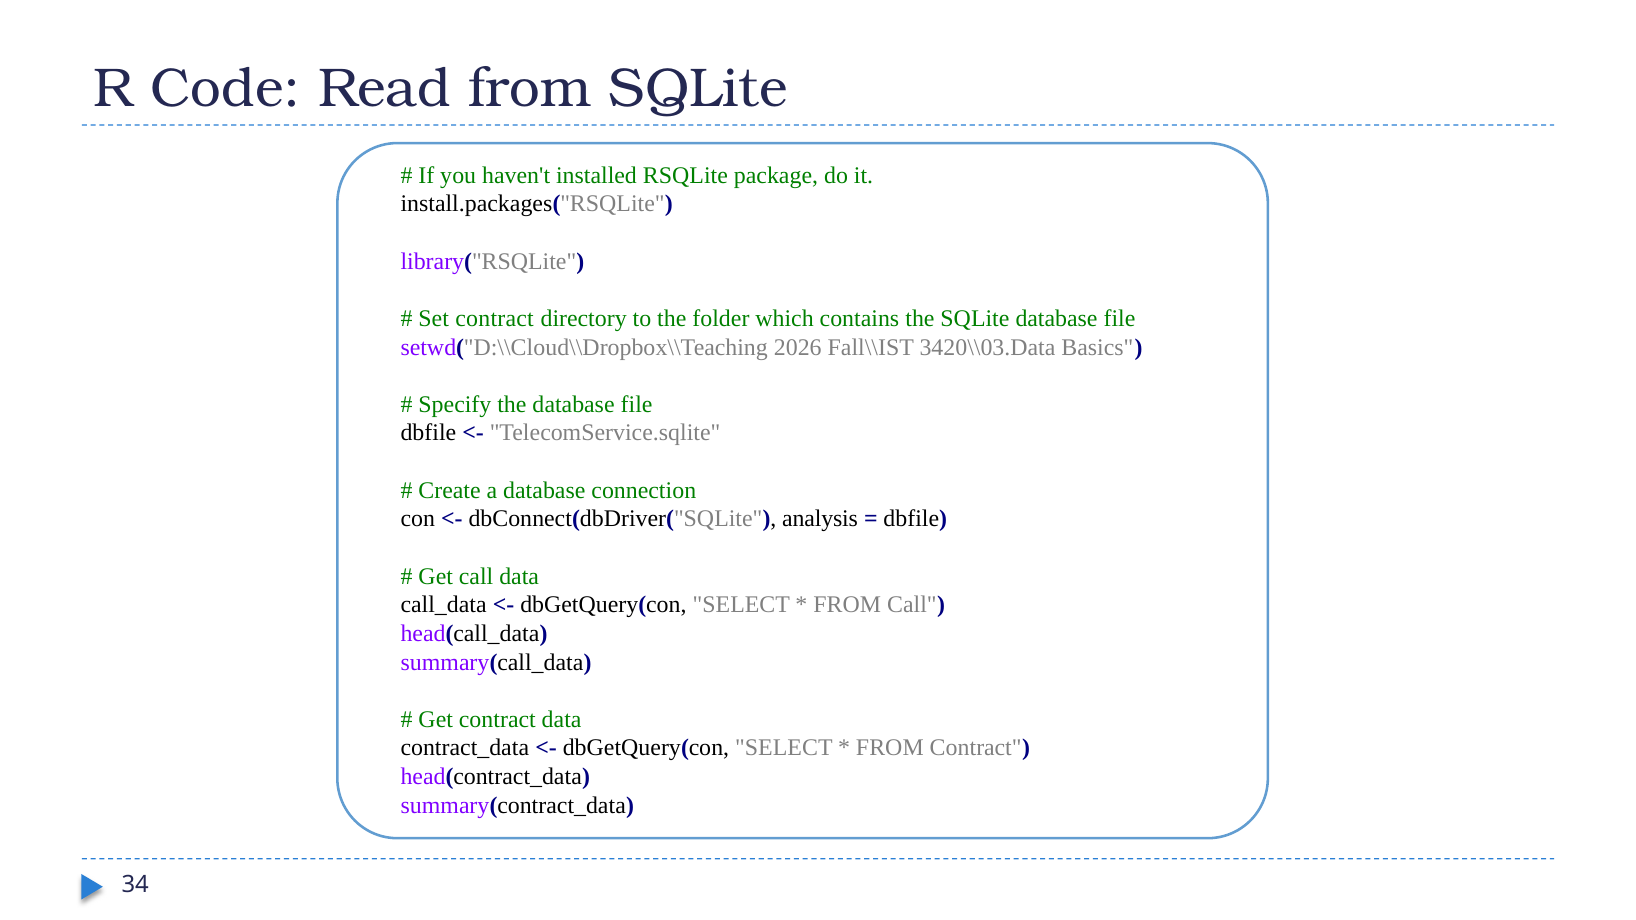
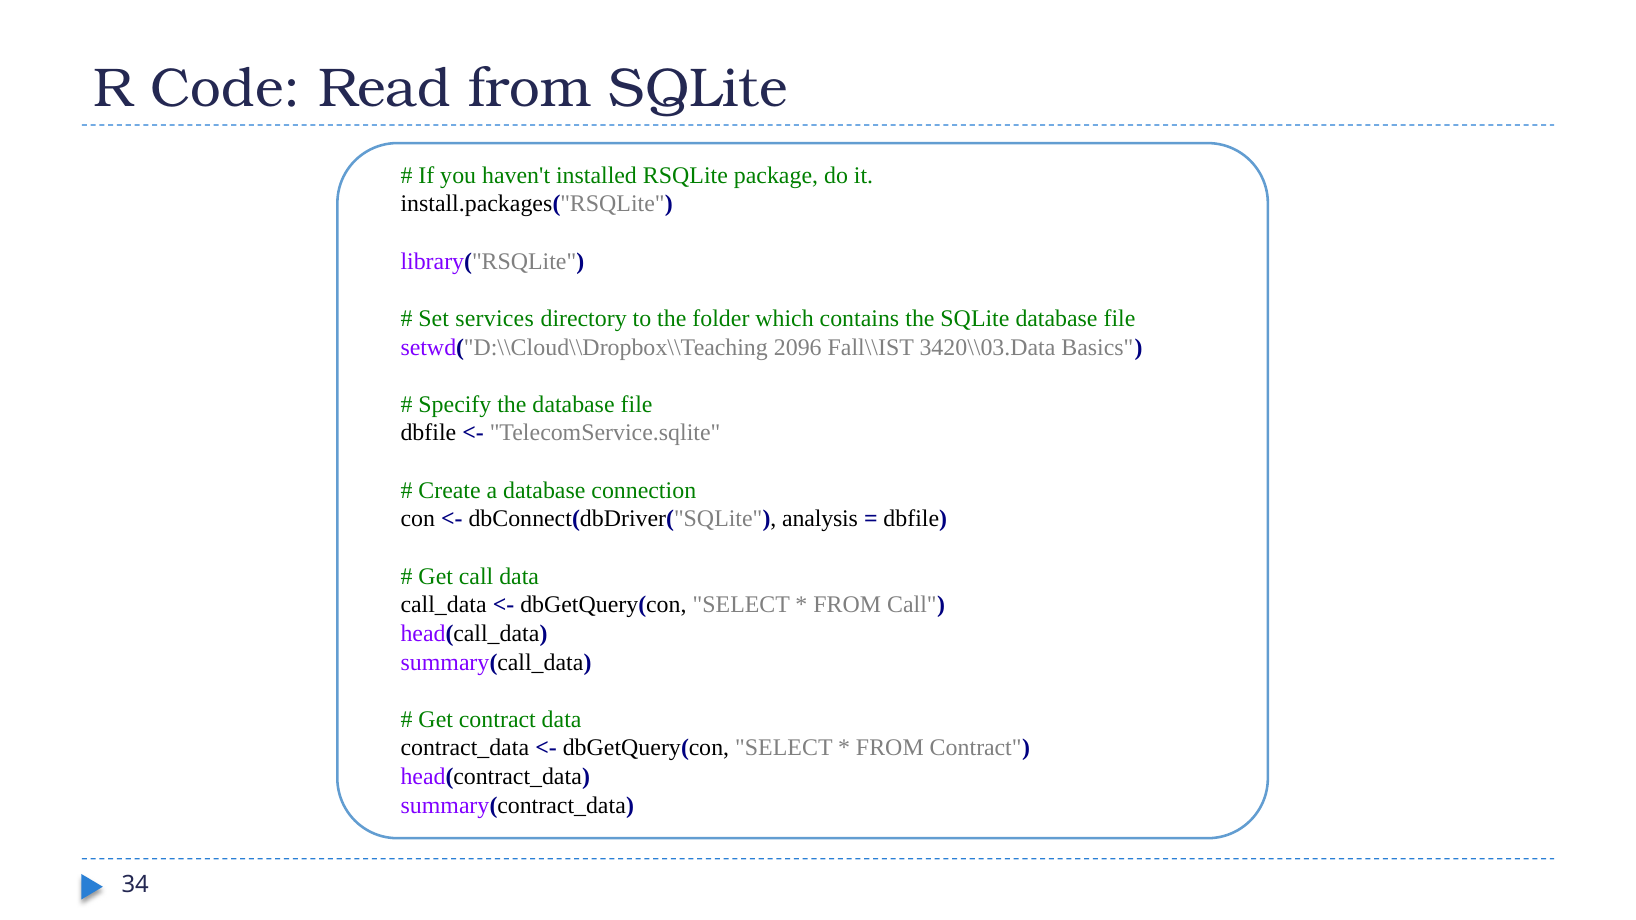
Set contract: contract -> services (495, 319)
2026: 2026 -> 2096 (798, 347)
